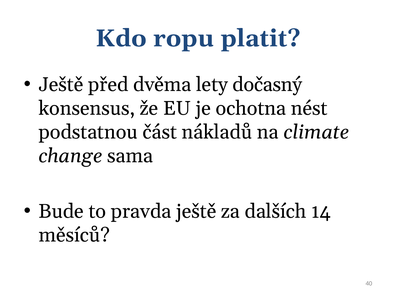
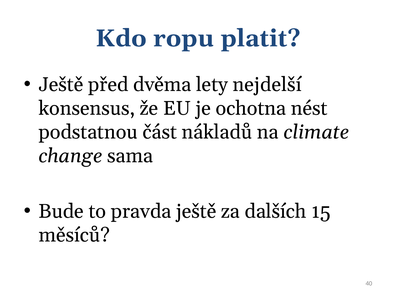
dočasný: dočasný -> nejdelší (267, 85)
14: 14 -> 15 (321, 211)
